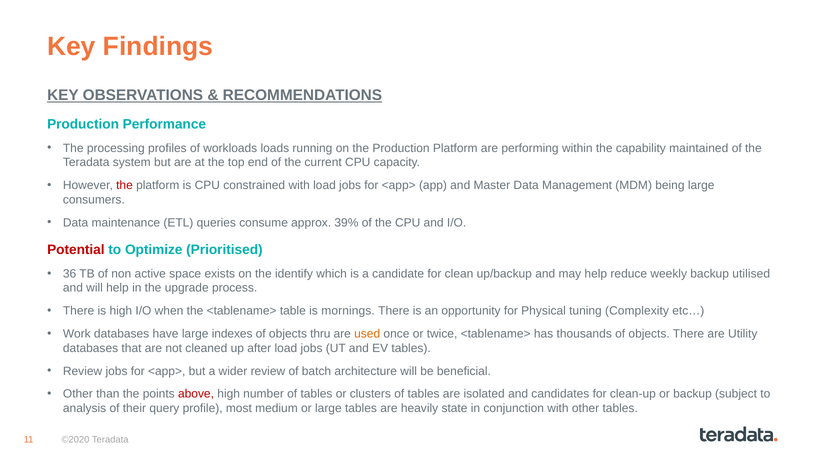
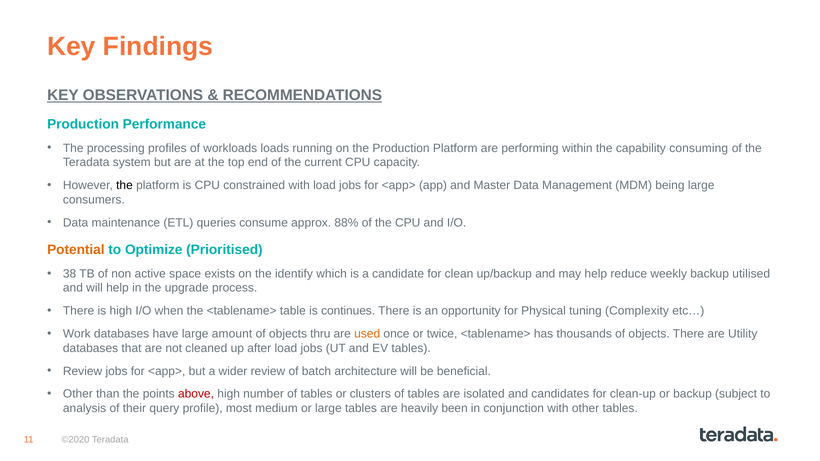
maintained: maintained -> consuming (699, 148)
the colour: red -> black (124, 185)
39%: 39% -> 88% (346, 223)
Potential colour: red -> orange (76, 250)
36: 36 -> 38 (70, 274)
mornings: mornings -> continues (348, 311)
indexes: indexes -> amount (232, 334)
state: state -> been (455, 409)
